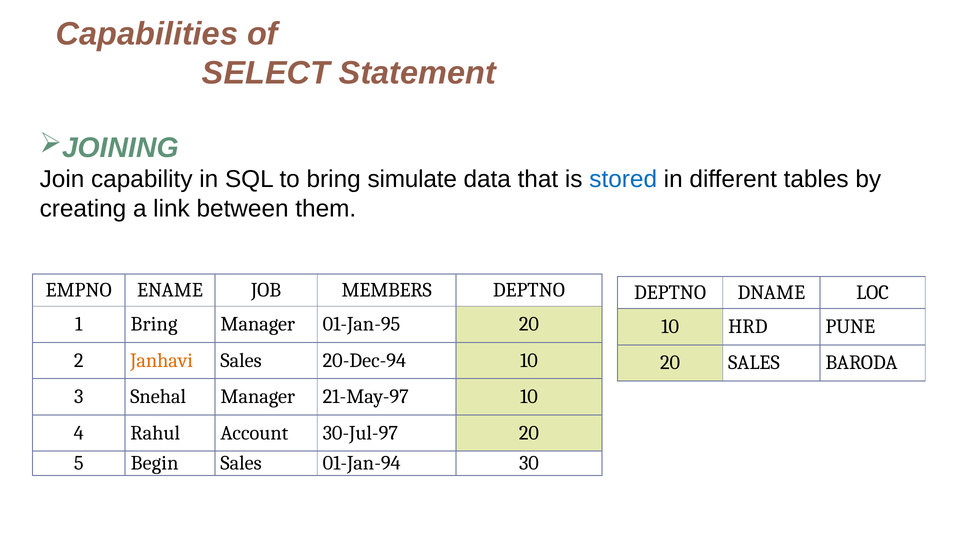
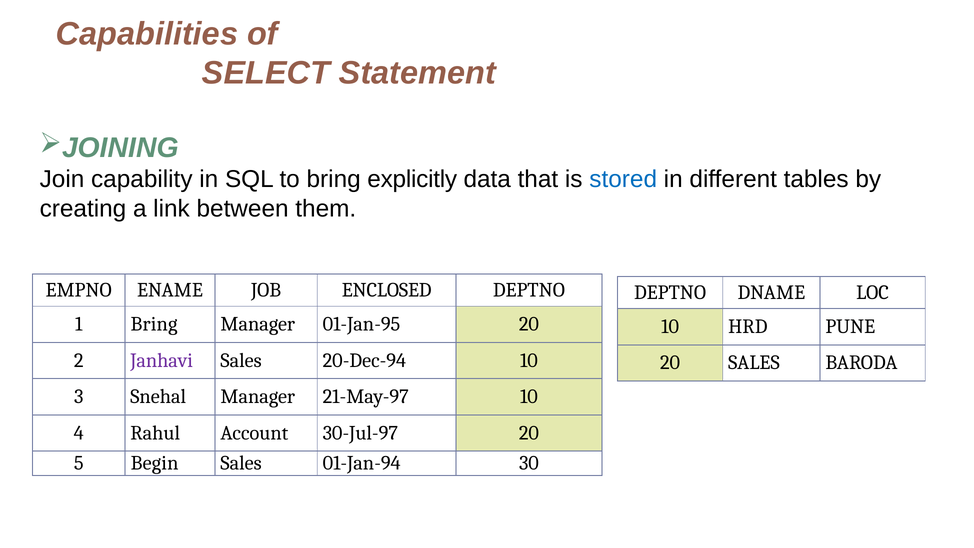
simulate: simulate -> explicitly (412, 179)
MEMBERS: MEMBERS -> ENCLOSED (387, 290)
Janhavi colour: orange -> purple (162, 360)
